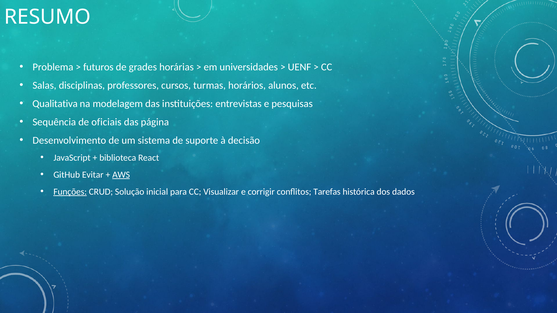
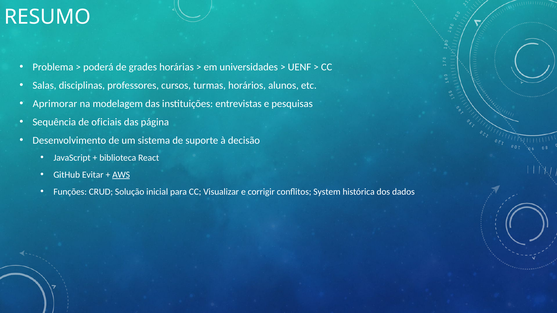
futuros: futuros -> poderá (98, 67)
Qualitativa: Qualitativa -> Aprimorar (55, 104)
Funções underline: present -> none (70, 192)
Tarefas: Tarefas -> System (327, 192)
